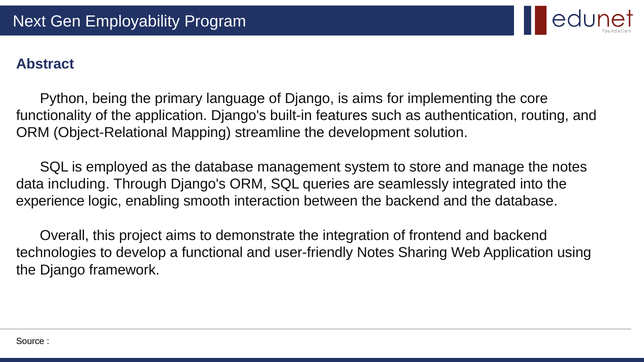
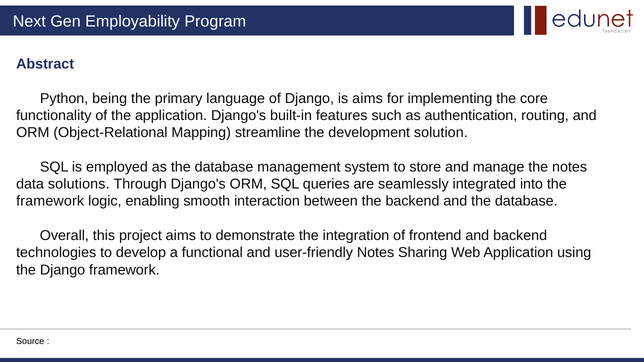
including: including -> solutions (79, 184)
experience: experience -> framework (50, 201)
